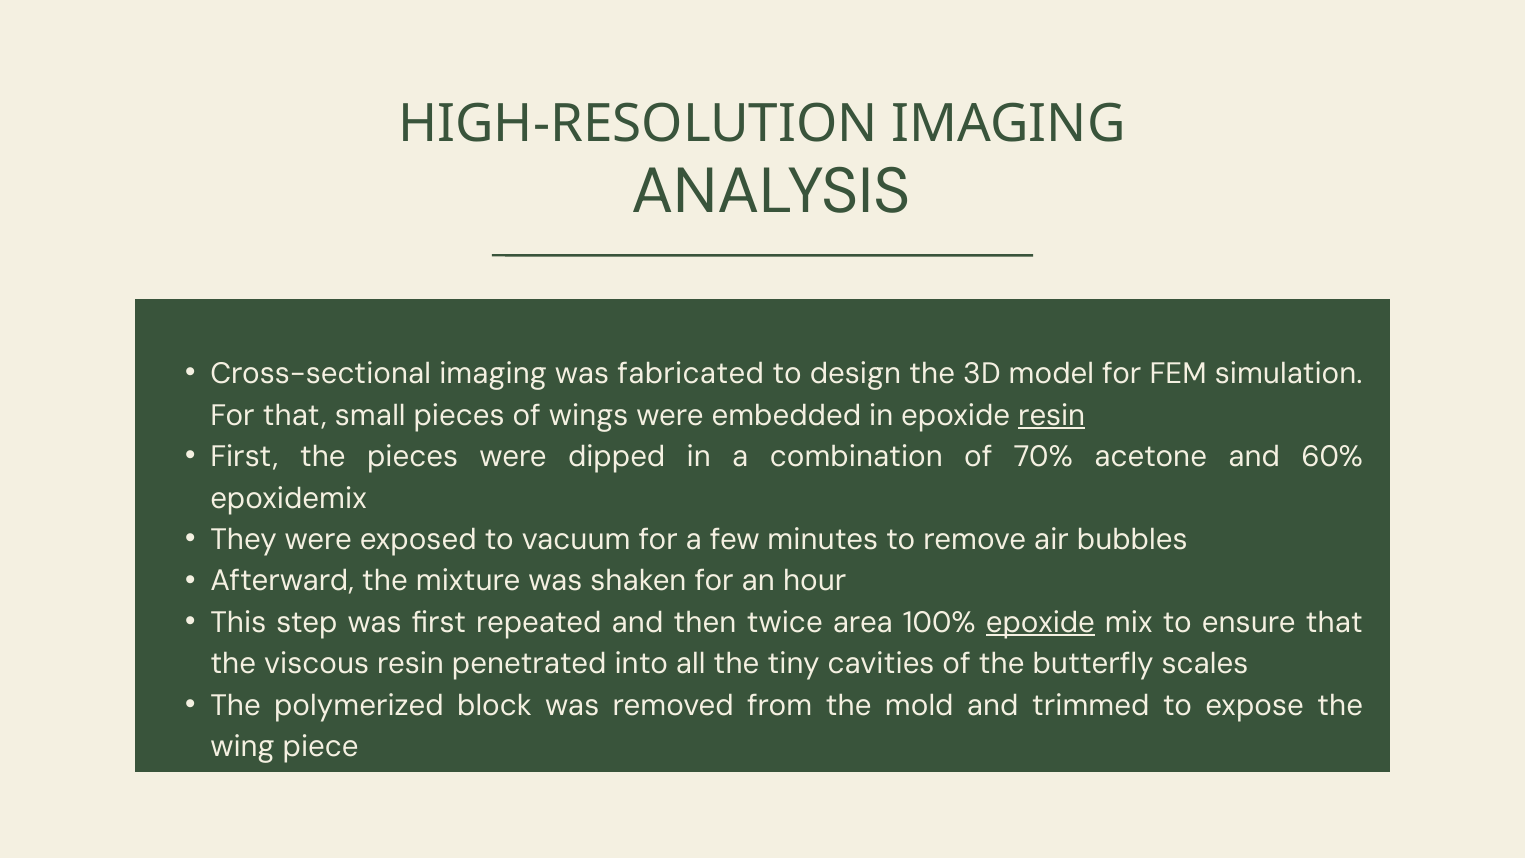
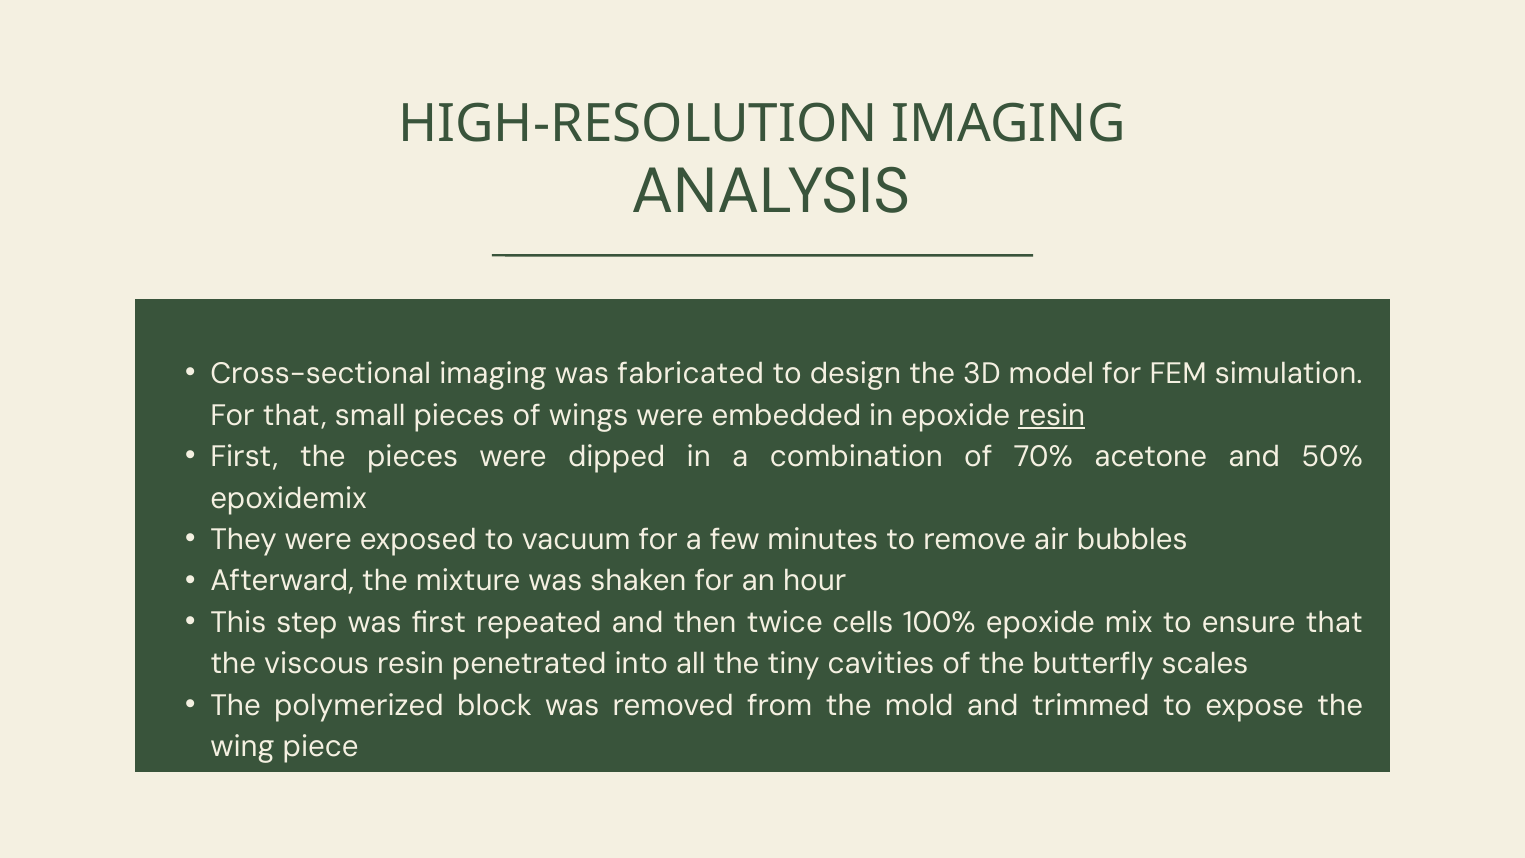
60%: 60% -> 50% (1332, 457)
area: area -> cells (863, 623)
epoxide underline: present -> none (1040, 623)
